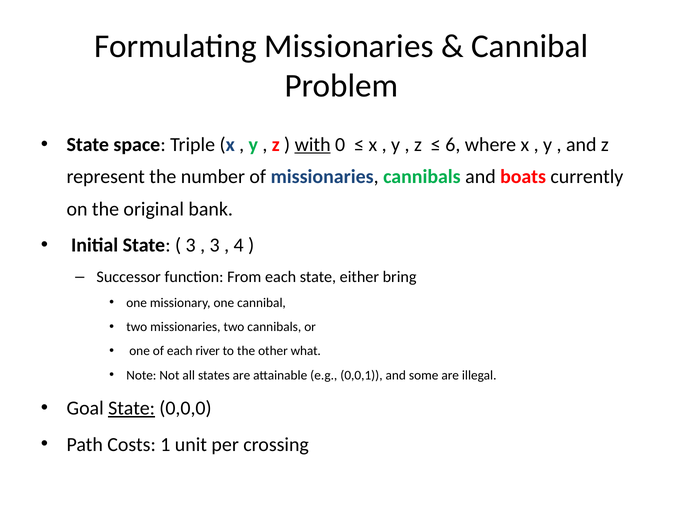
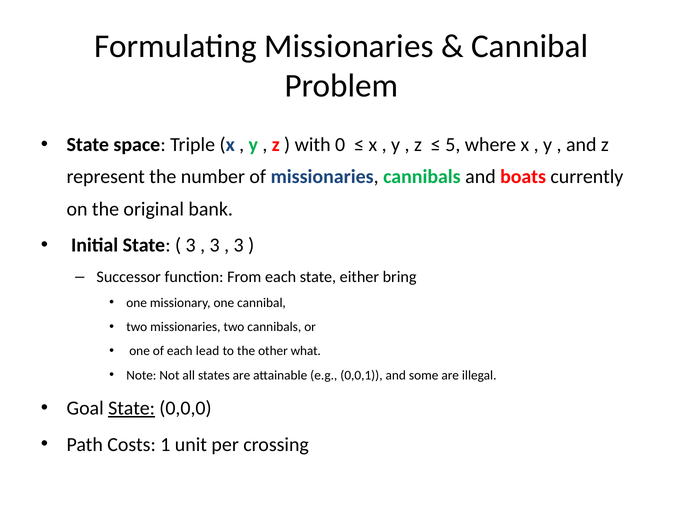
with underline: present -> none (313, 145)
6: 6 -> 5 (453, 145)
4: 4 -> 3 (239, 246)
river: river -> lead (208, 351)
